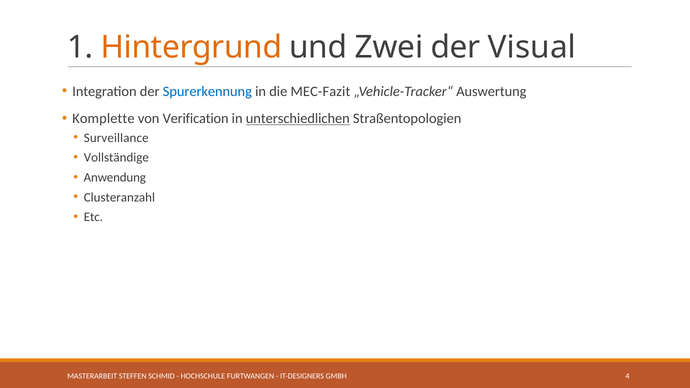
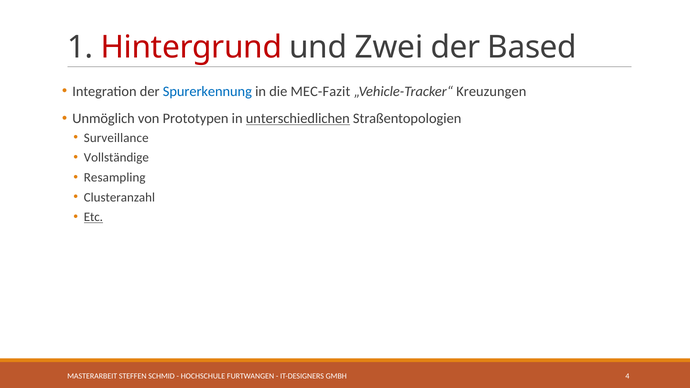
Hintergrund colour: orange -> red (191, 47)
Visual: Visual -> Based (532, 47)
Auswertung: Auswertung -> Kreuzungen (491, 91)
Komplette: Komplette -> Unmöglich (104, 119)
Verification: Verification -> Prototypen (196, 119)
Anwendung: Anwendung -> Resampling (115, 177)
Etc underline: none -> present (93, 217)
